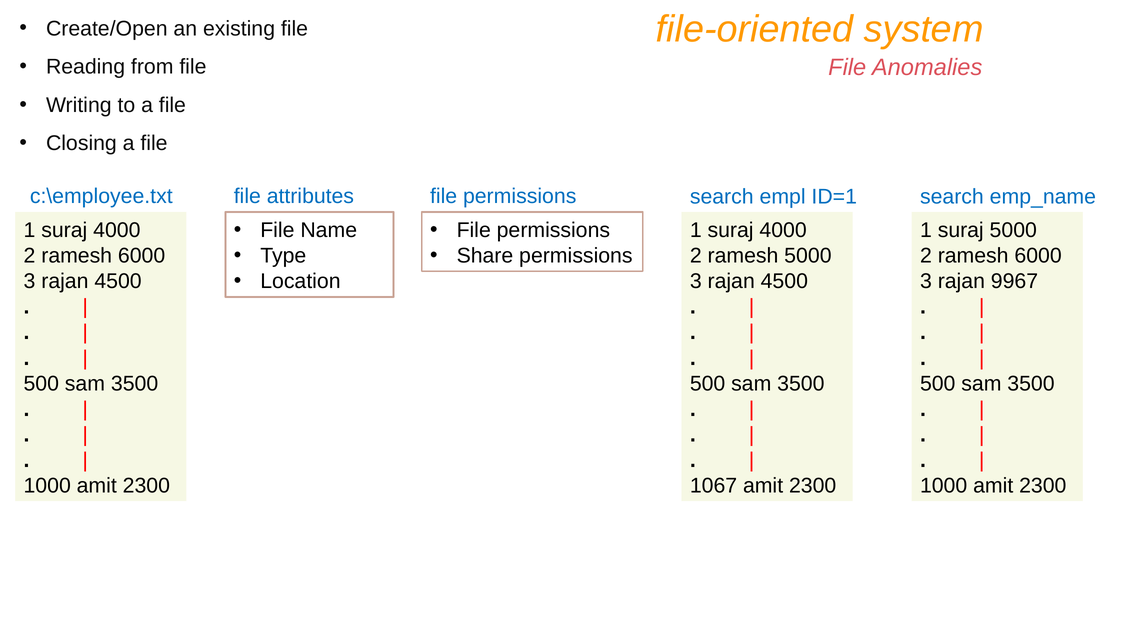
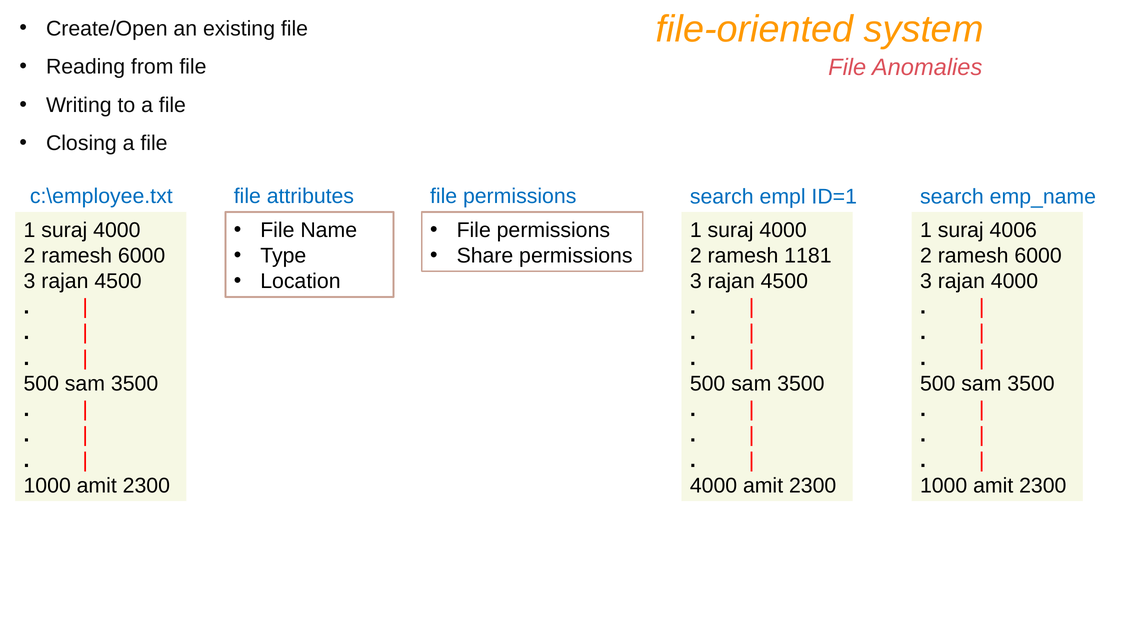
suraj 5000: 5000 -> 4006 (1013, 230)
ramesh 5000: 5000 -> 1181 (808, 256)
rajan 9967: 9967 -> 4000 (1015, 281)
1067: 1067 -> 4000 (714, 485)
